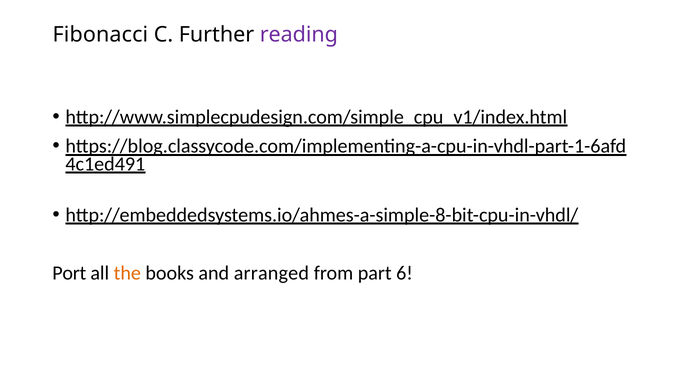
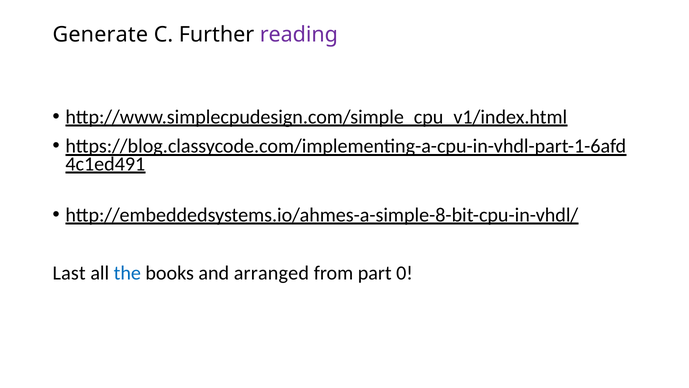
Fibonacci: Fibonacci -> Generate (100, 35)
Port: Port -> Last (69, 273)
the colour: orange -> blue (127, 273)
6: 6 -> 0 (404, 273)
